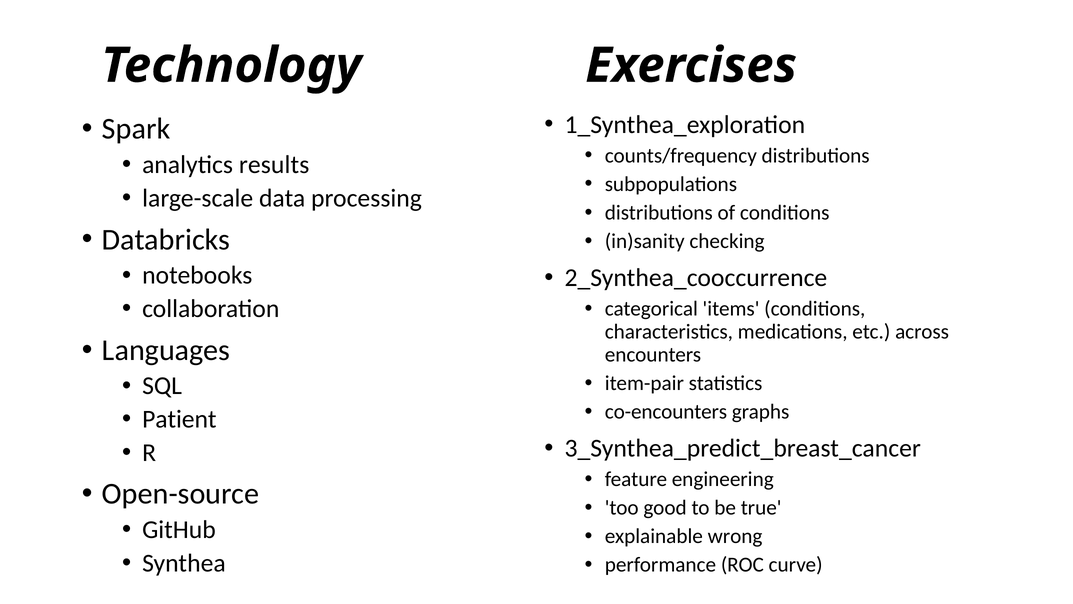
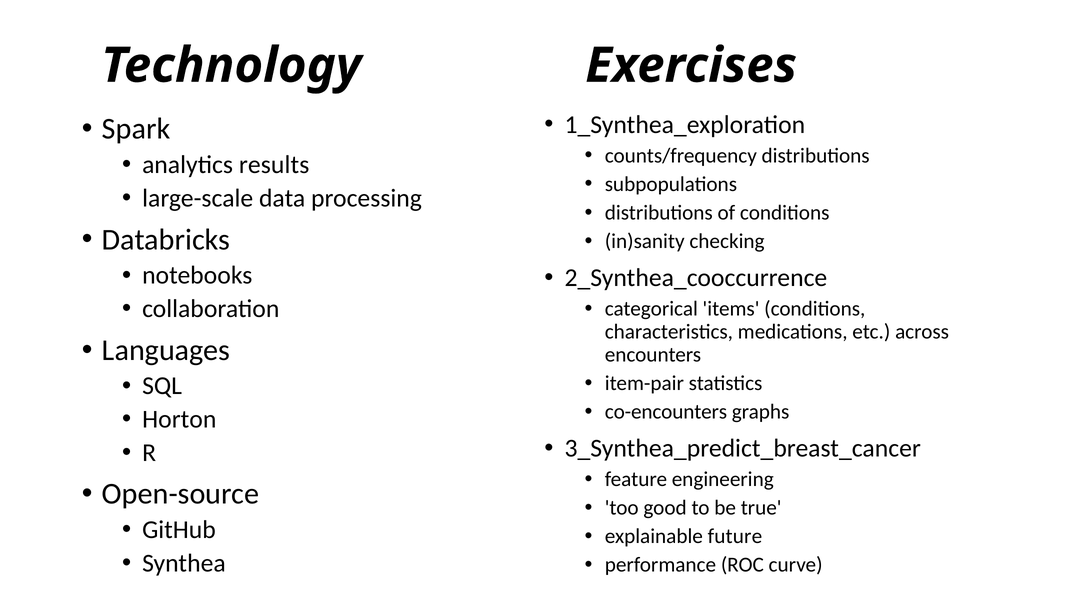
Patient: Patient -> Horton (179, 419)
wrong: wrong -> future (735, 536)
